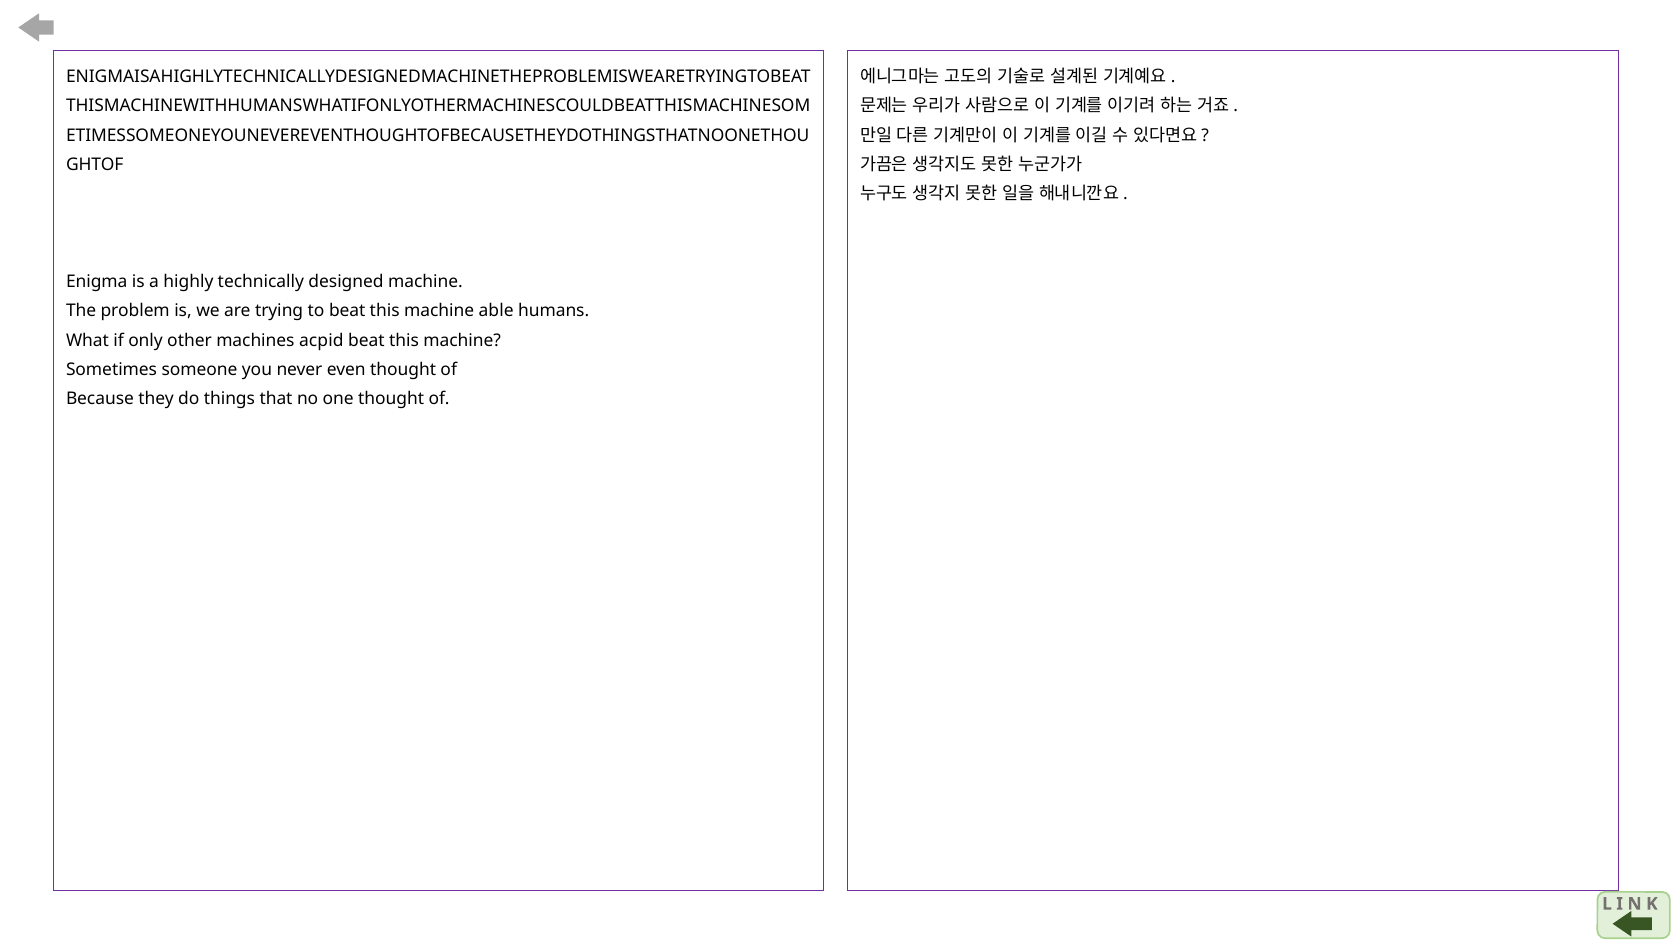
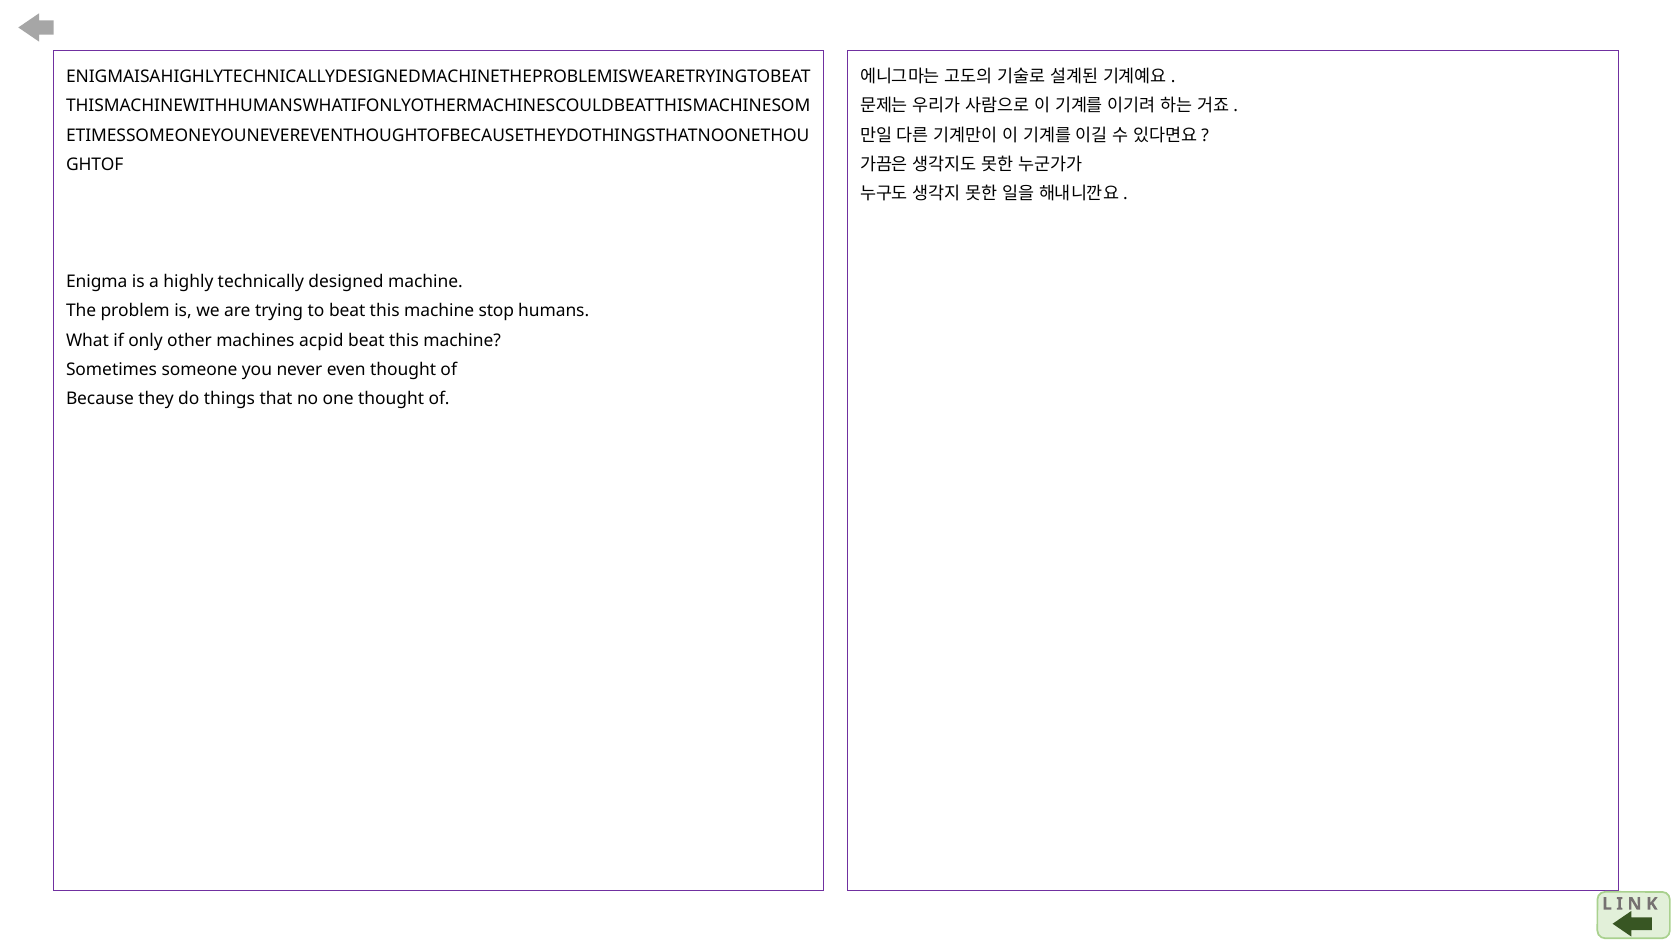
able: able -> stop (496, 311)
